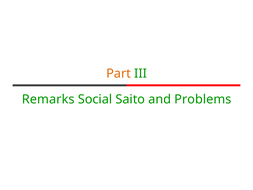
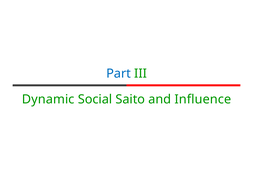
Part colour: orange -> blue (119, 73)
Remarks: Remarks -> Dynamic (48, 99)
Problems: Problems -> Influence (203, 99)
